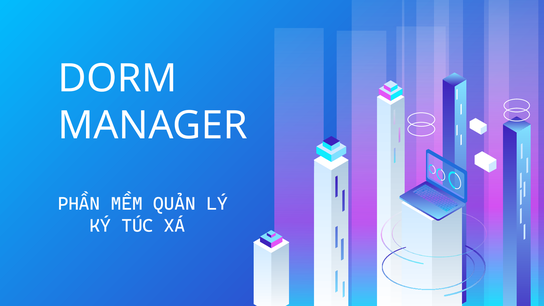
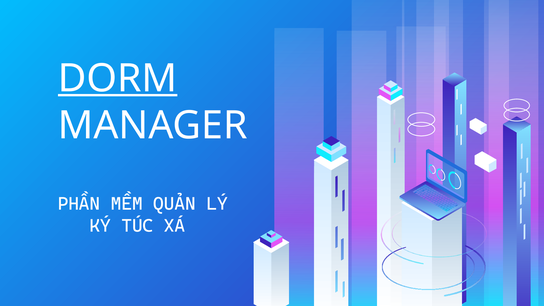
DORM underline: none -> present (118, 78)
